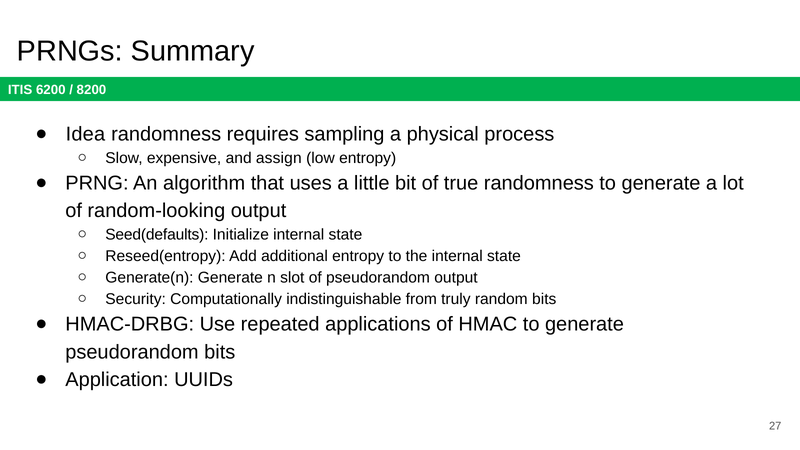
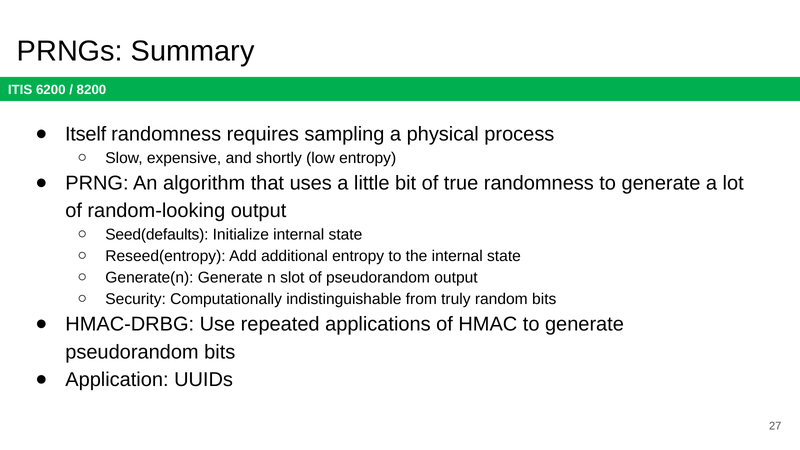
Idea: Idea -> Itself (86, 134)
assign: assign -> shortly (279, 158)
